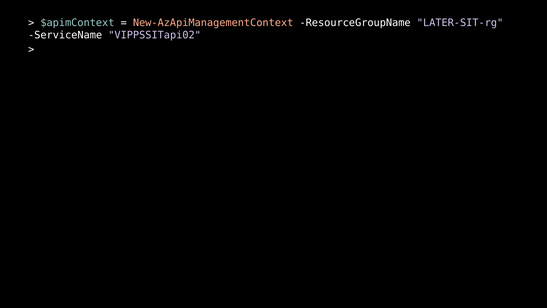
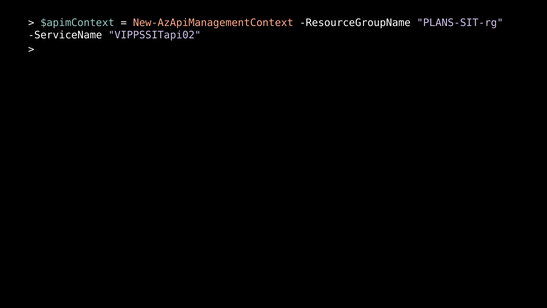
LATER-SIT-rg: LATER-SIT-rg -> PLANS-SIT-rg (460, 23)
